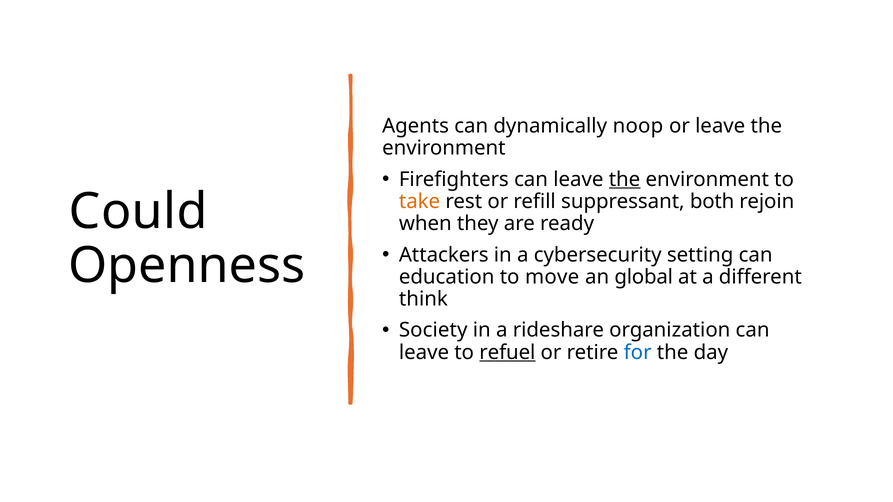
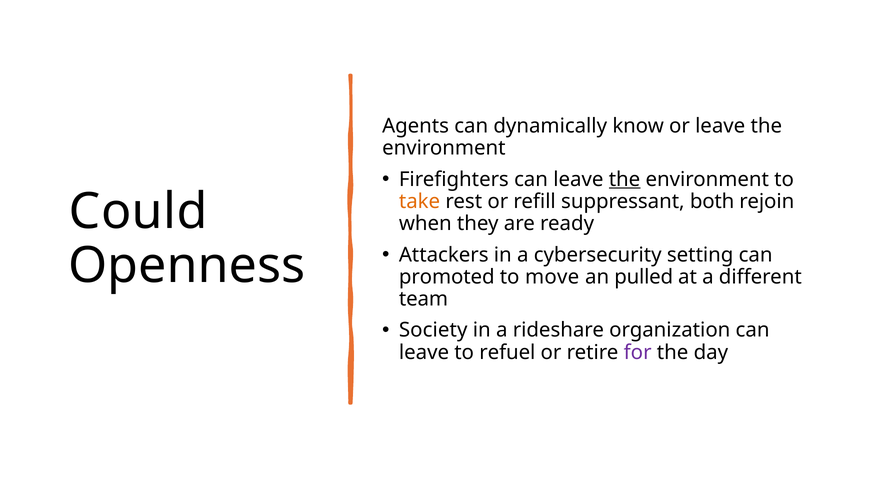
noop: noop -> know (638, 126)
education: education -> promoted (447, 277)
global: global -> pulled (644, 277)
think: think -> team (423, 299)
refuel underline: present -> none (507, 353)
for colour: blue -> purple (638, 353)
